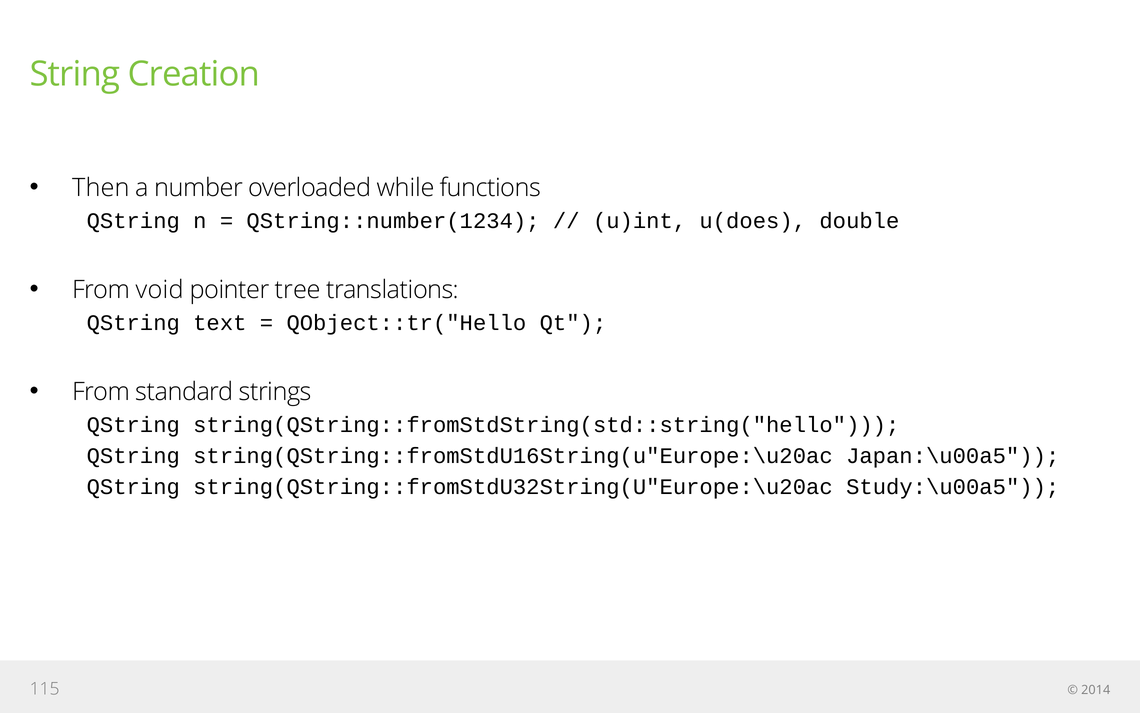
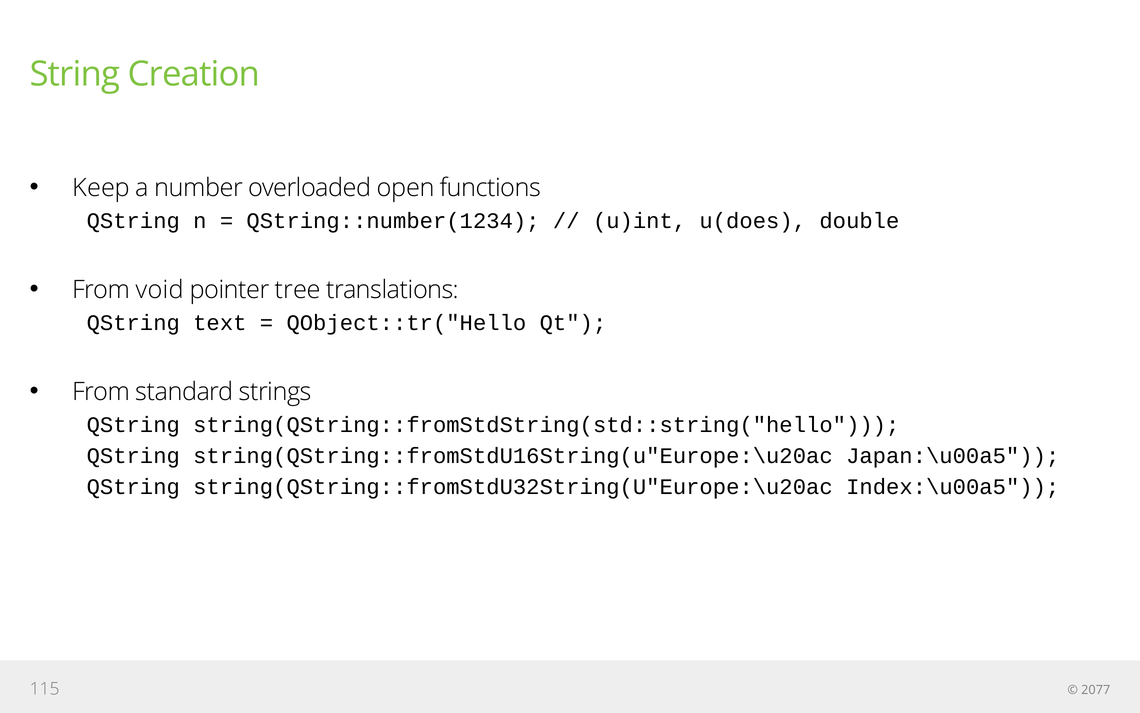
Then: Then -> Keep (101, 188)
while: while -> open (406, 188)
Study:\u00a5: Study:\u00a5 -> Index:\u00a5 (953, 487)
2014: 2014 -> 2077 (1096, 690)
